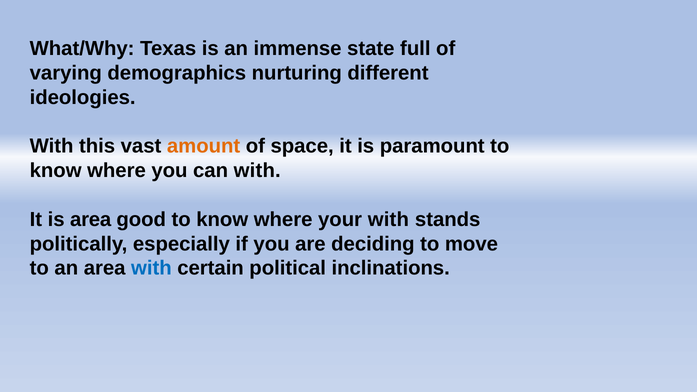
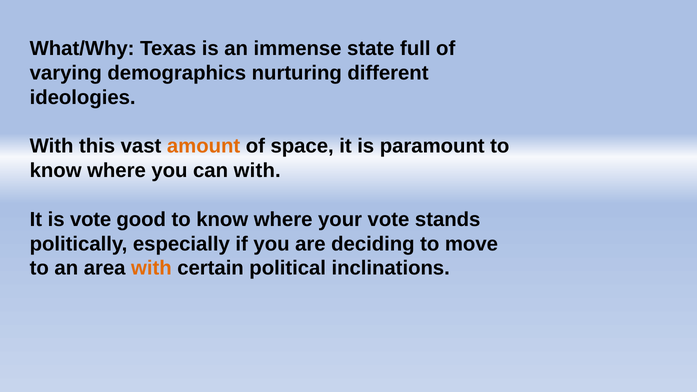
is area: area -> vote (91, 219)
your with: with -> vote (388, 219)
with colour: blue -> orange (151, 268)
